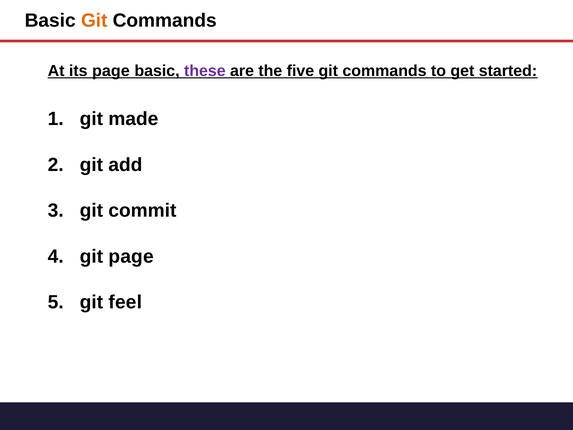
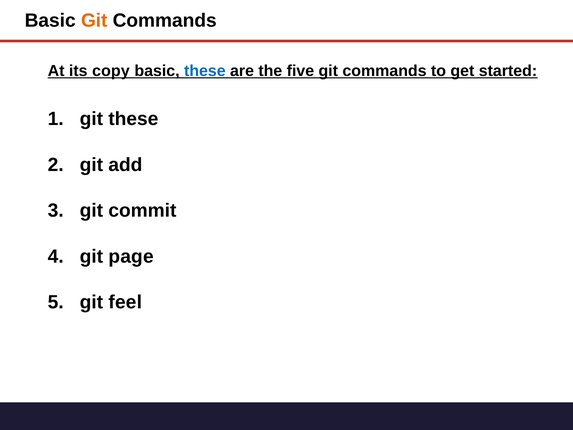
its page: page -> copy (111, 71)
these colour: purple -> blue (205, 71)
git made: made -> these (133, 119)
